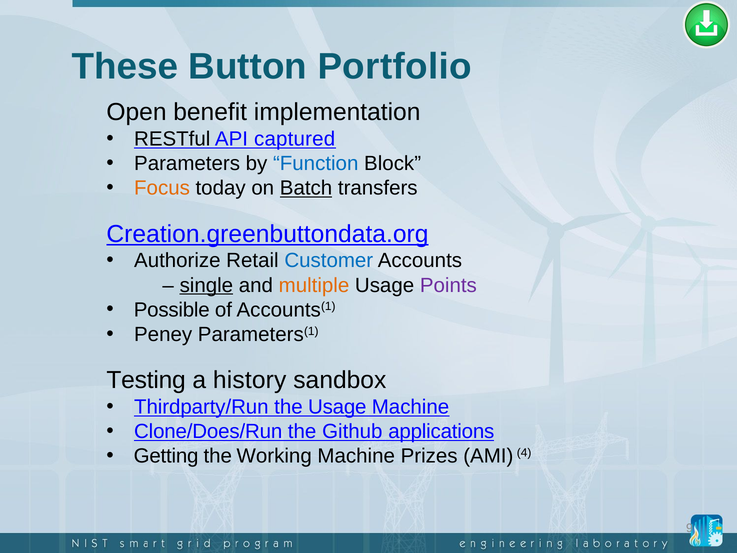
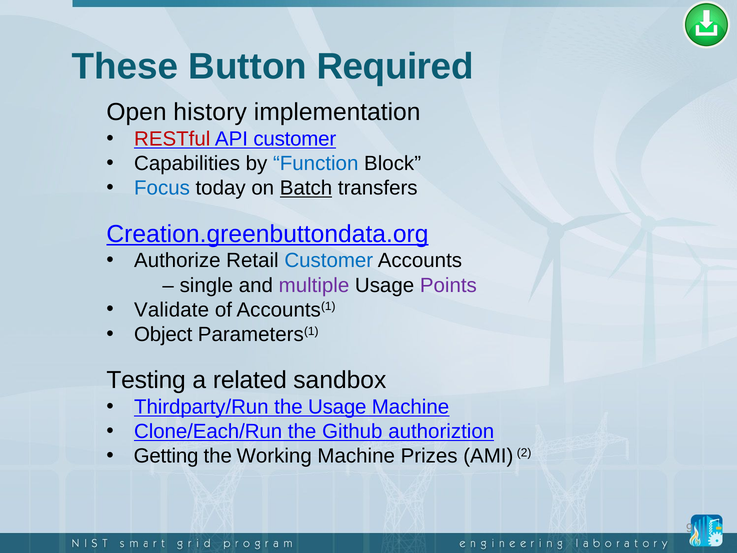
Portfolio: Portfolio -> Required (395, 67)
benefit: benefit -> history (210, 112)
RESTful colour: black -> red (172, 139)
API captured: captured -> customer (295, 139)
Parameters: Parameters -> Capabilities (187, 164)
Focus colour: orange -> blue (162, 188)
single underline: present -> none (206, 285)
multiple colour: orange -> purple (314, 285)
Possible: Possible -> Validate (172, 310)
Peney: Peney -> Object (163, 334)
history: history -> related (250, 380)
Clone/Does/Run: Clone/Does/Run -> Clone/Each/Run (208, 431)
applications: applications -> authoriztion (441, 431)
4: 4 -> 2 (524, 453)
